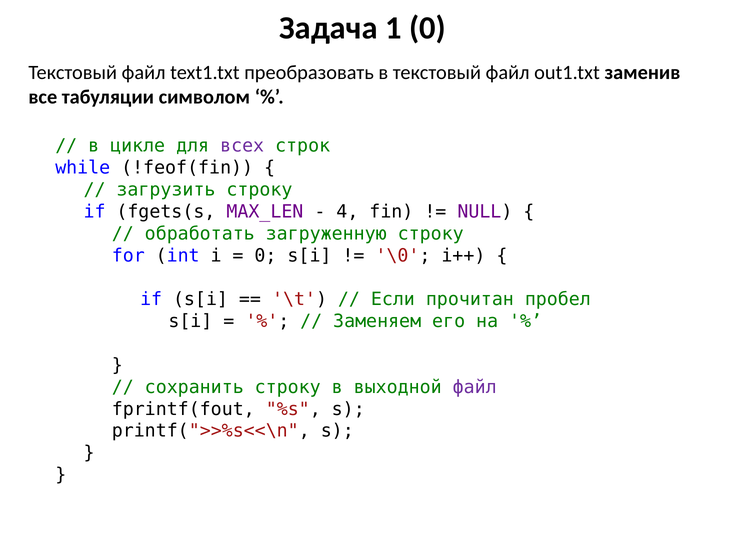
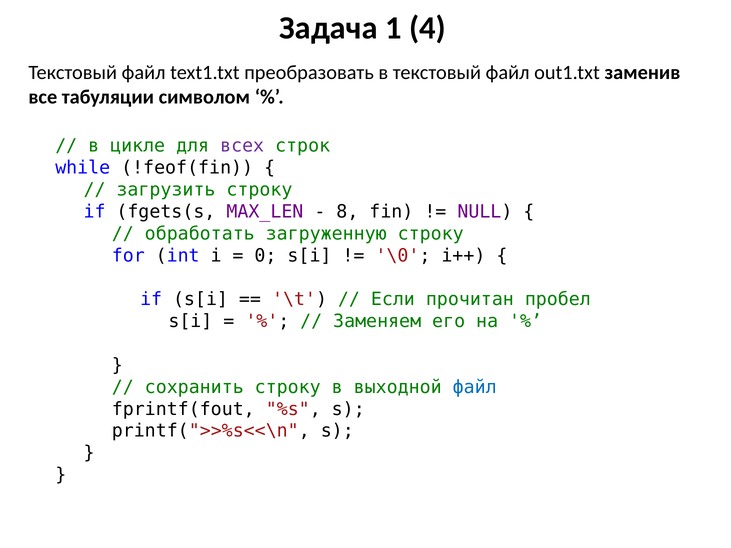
1 0: 0 -> 4 (427, 28)
4: 4 -> 8 (347, 212)
файл colour: purple -> blue (475, 387)
